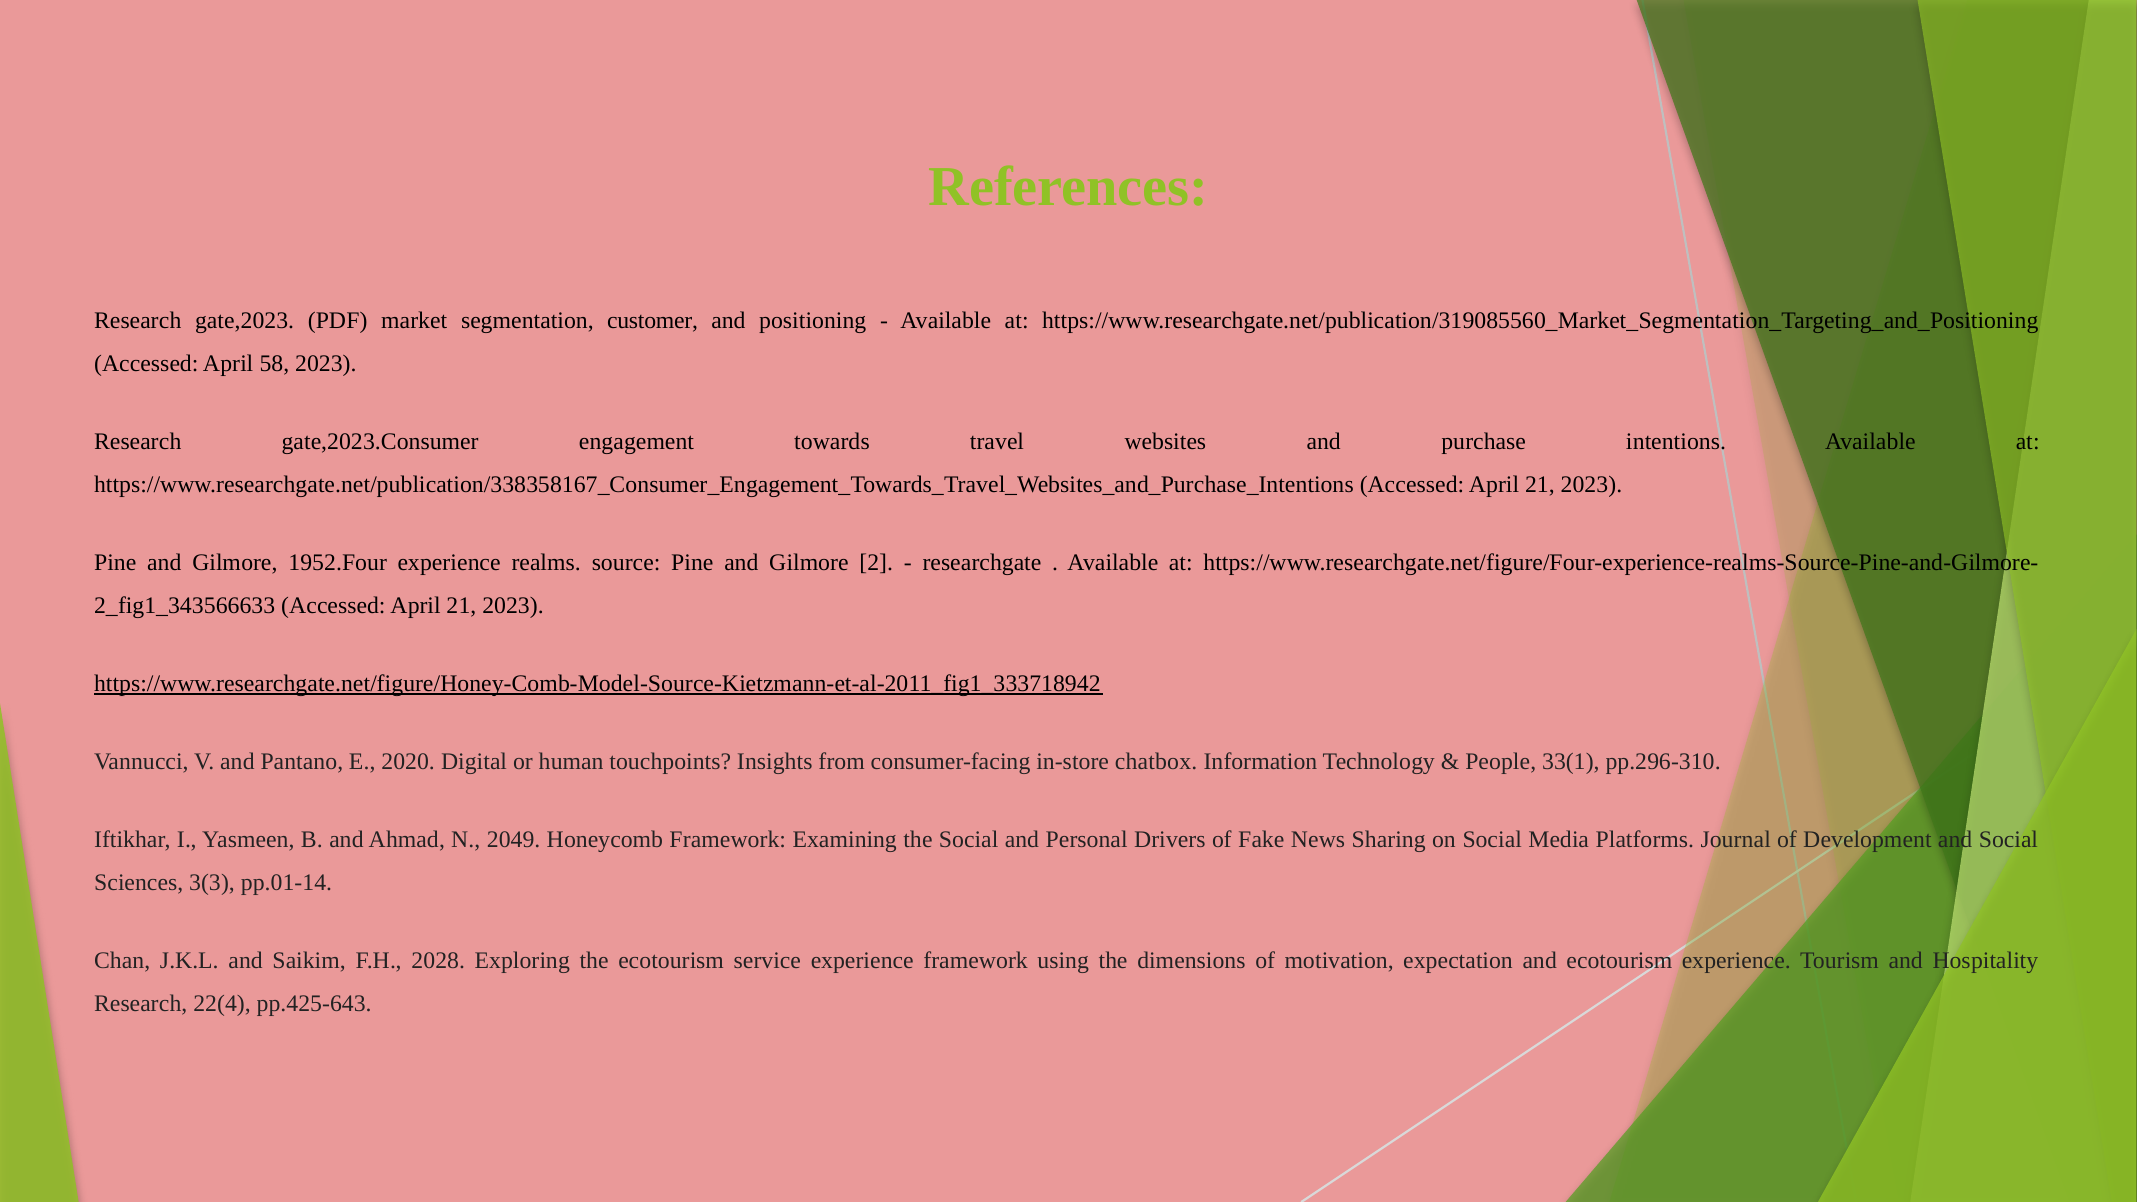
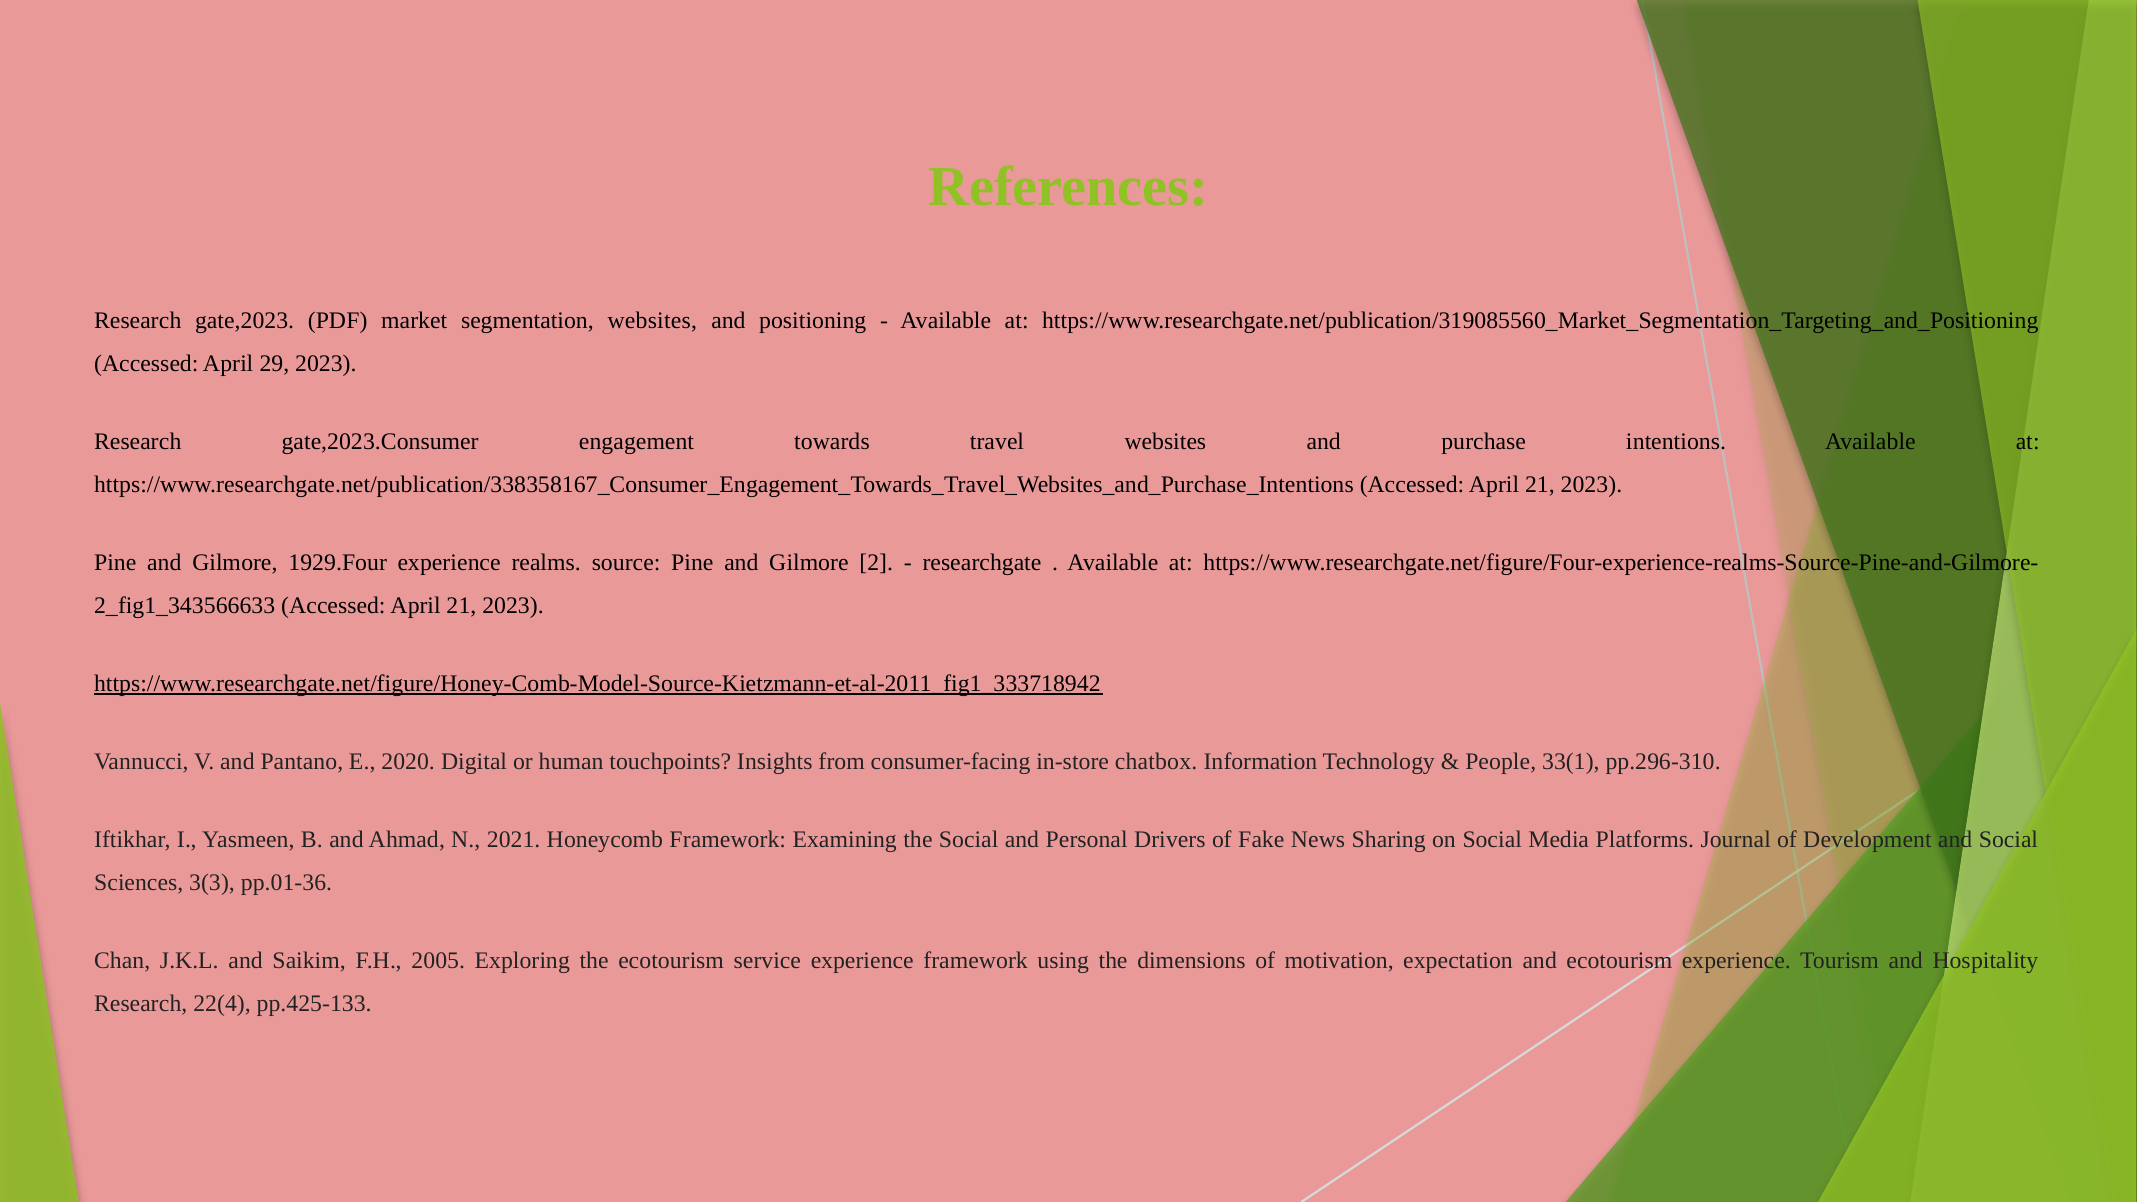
segmentation customer: customer -> websites (652, 321)
58: 58 -> 29 (274, 363)
1952.Four: 1952.Four -> 1929.Four (338, 563)
2049: 2049 -> 2021 (514, 840)
pp.01-14: pp.01-14 -> pp.01-36 (287, 883)
2028: 2028 -> 2005 (438, 961)
pp.425-643: pp.425-643 -> pp.425-133 (314, 1004)
